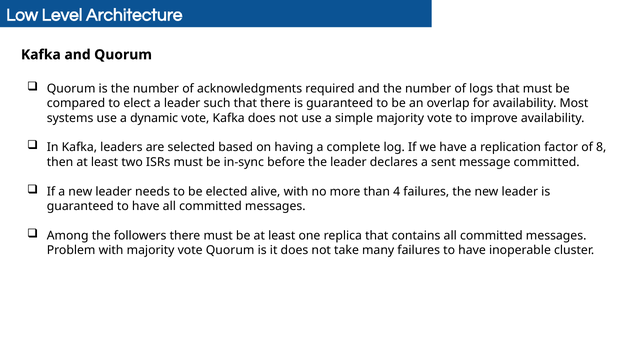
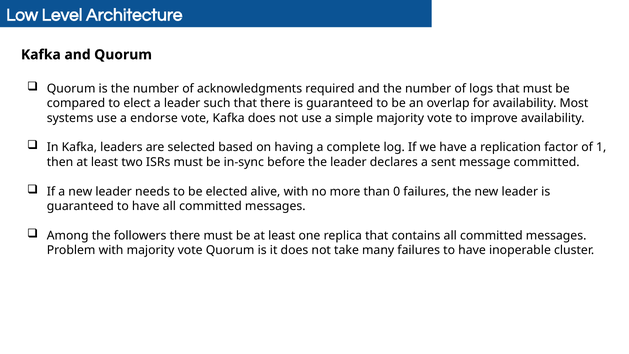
dynamic: dynamic -> endorse (154, 118)
8: 8 -> 1 (601, 147)
4: 4 -> 0 (397, 191)
